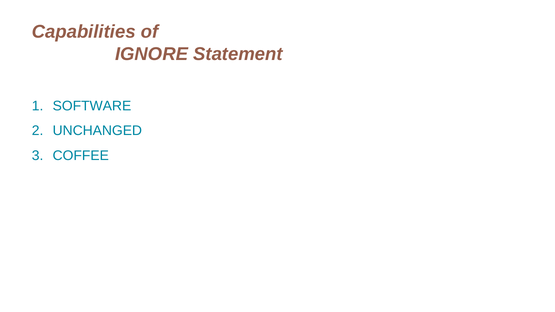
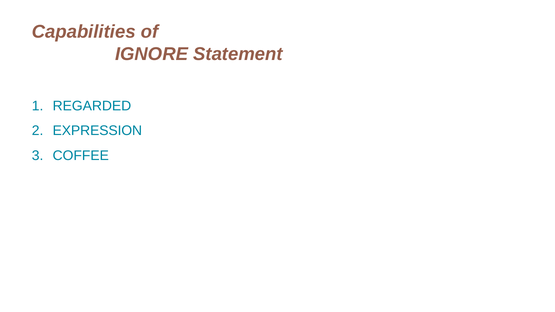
SOFTWARE: SOFTWARE -> REGARDED (92, 106)
UNCHANGED: UNCHANGED -> EXPRESSION (97, 131)
